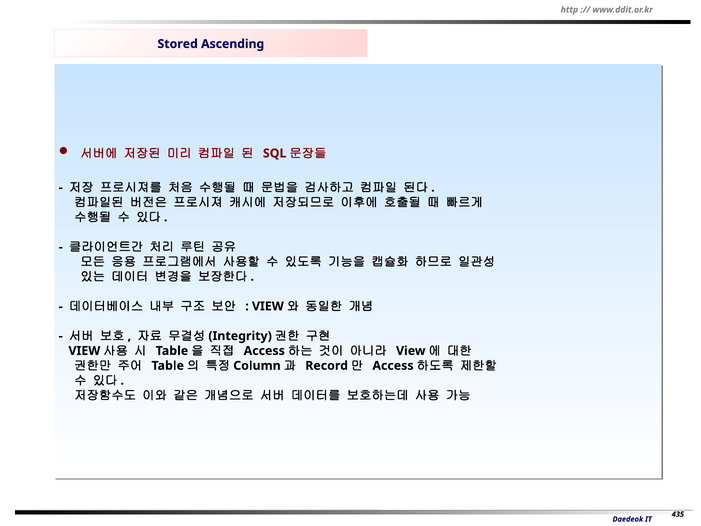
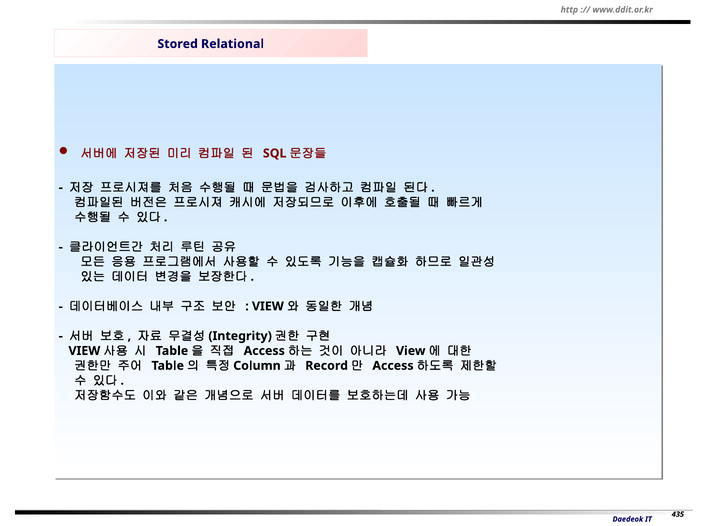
Ascending: Ascending -> Relational (233, 44)
